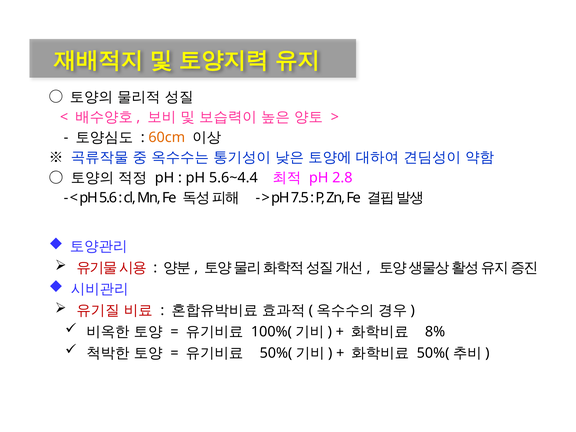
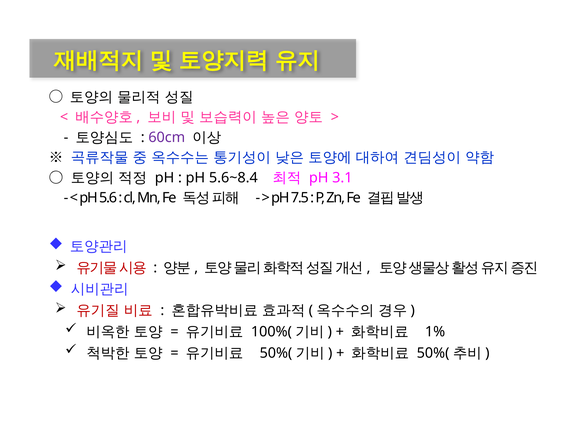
60cm colour: orange -> purple (167, 137)
5.6~4.4: 5.6~4.4 -> 5.6~8.4 (233, 178)
2.8: 2.8 -> 3.1 (342, 178)
8%: 8% -> 1% (435, 332)
